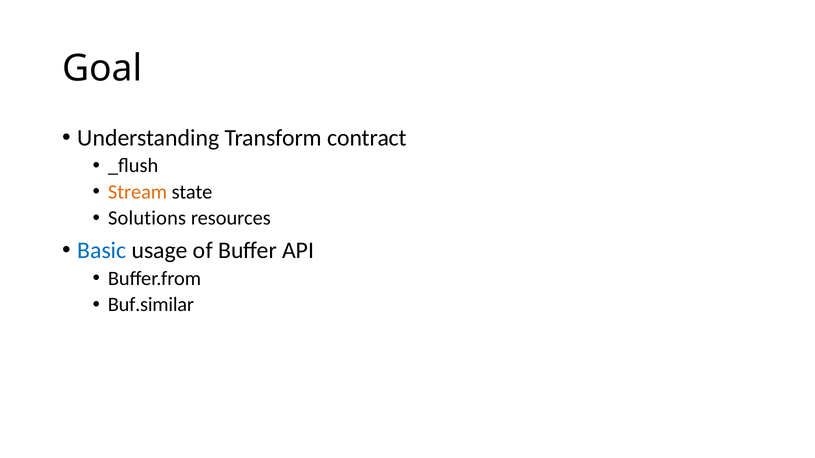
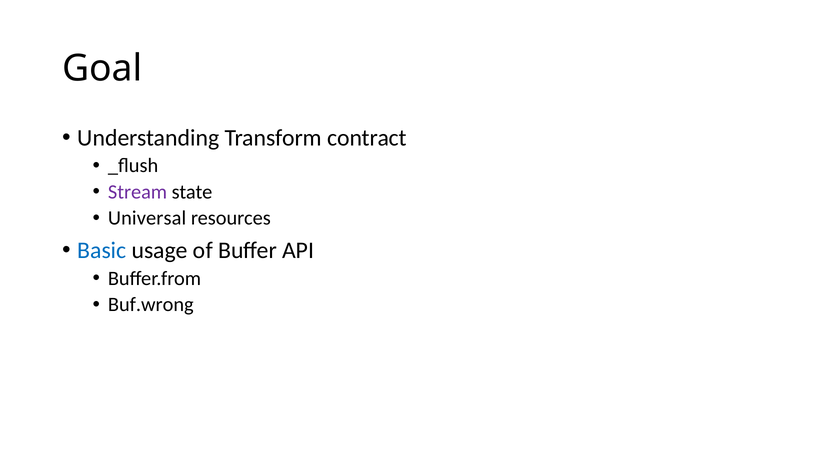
Stream colour: orange -> purple (138, 192)
Solutions: Solutions -> Universal (147, 218)
Buf.similar: Buf.similar -> Buf.wrong (151, 305)
